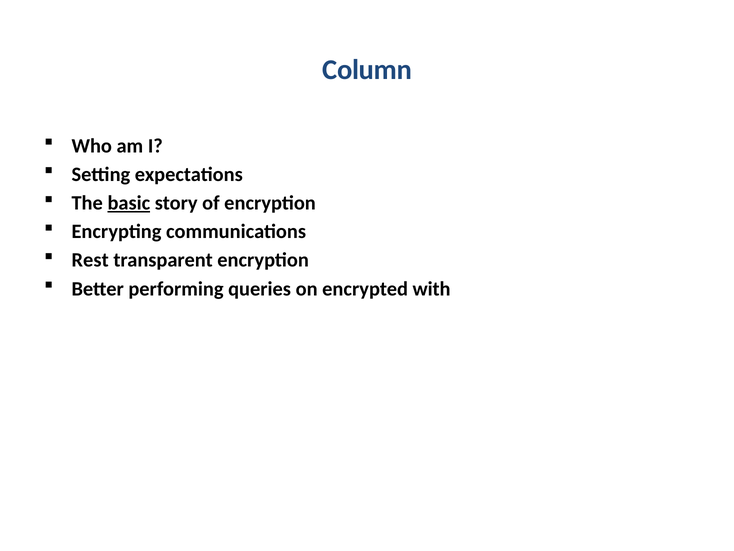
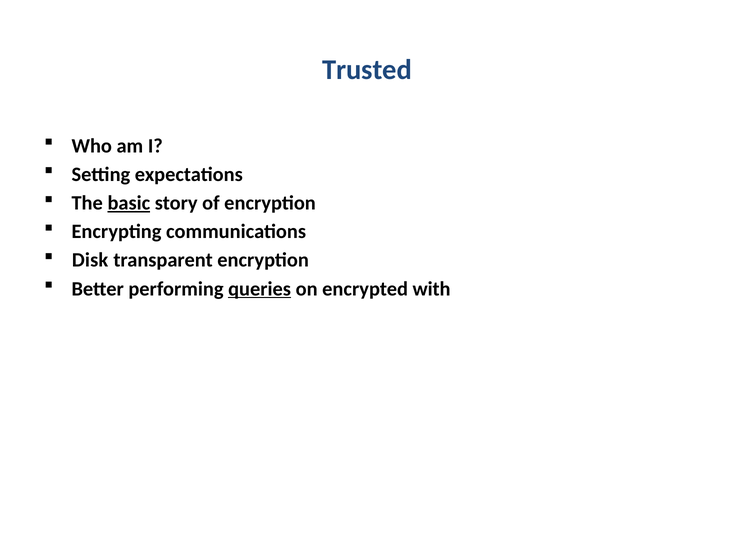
Column: Column -> Trusted (367, 70)
Rest: Rest -> Disk (90, 260)
queries underline: none -> present (260, 289)
